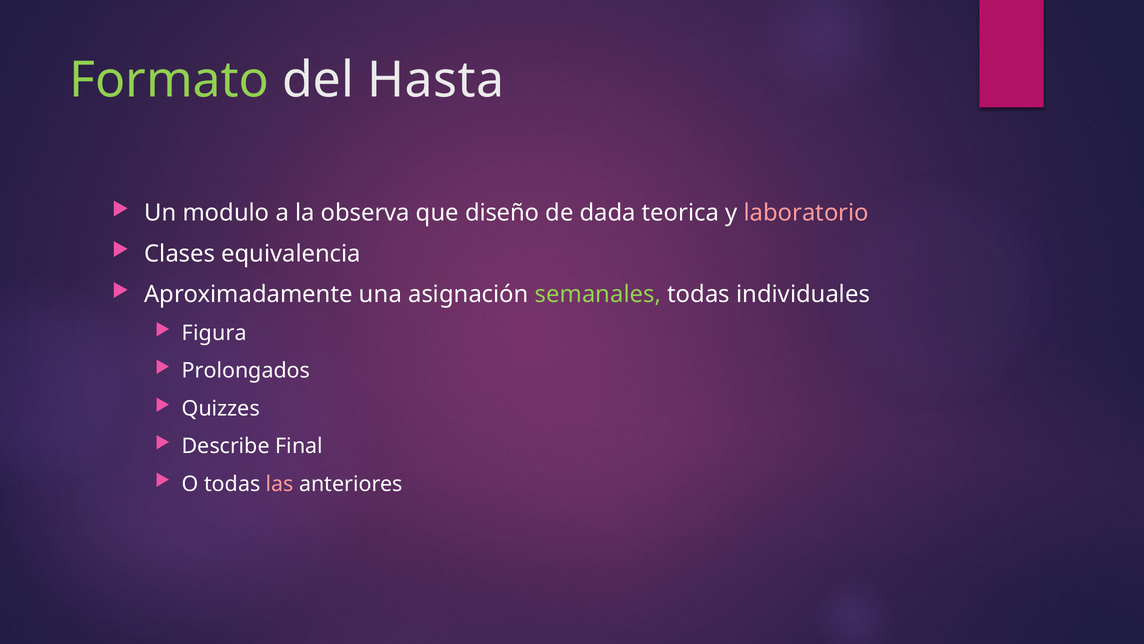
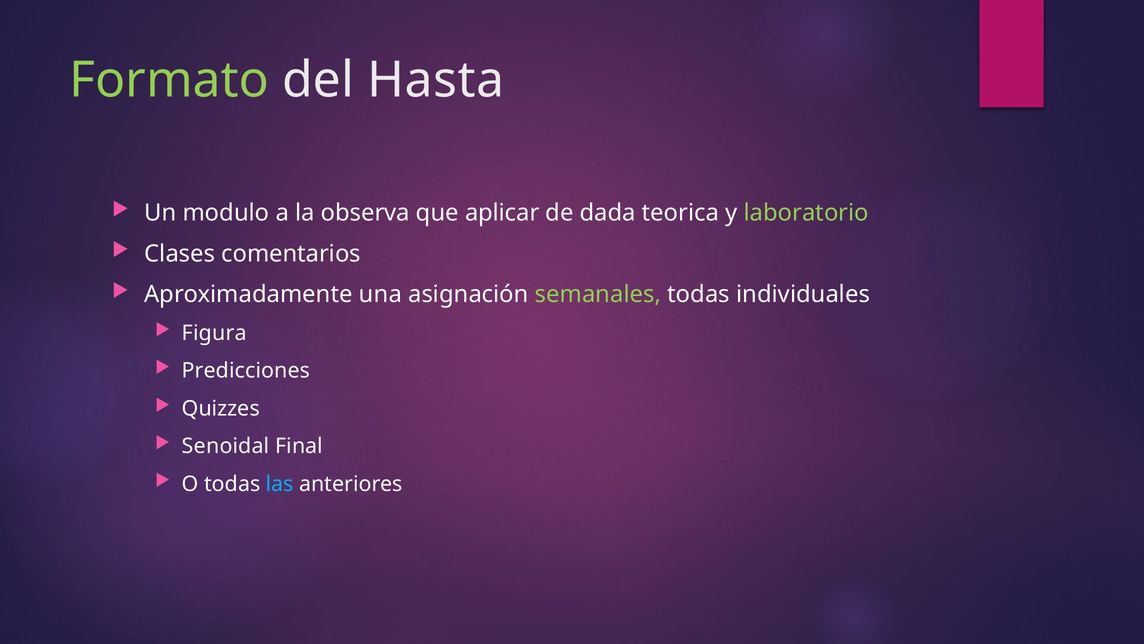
diseño: diseño -> aplicar (502, 213)
laboratorio colour: pink -> light green (806, 213)
equivalencia: equivalencia -> comentarios (291, 253)
Prolongados: Prolongados -> Predicciones (246, 371)
Describe: Describe -> Senoidal (226, 446)
las colour: pink -> light blue (280, 484)
